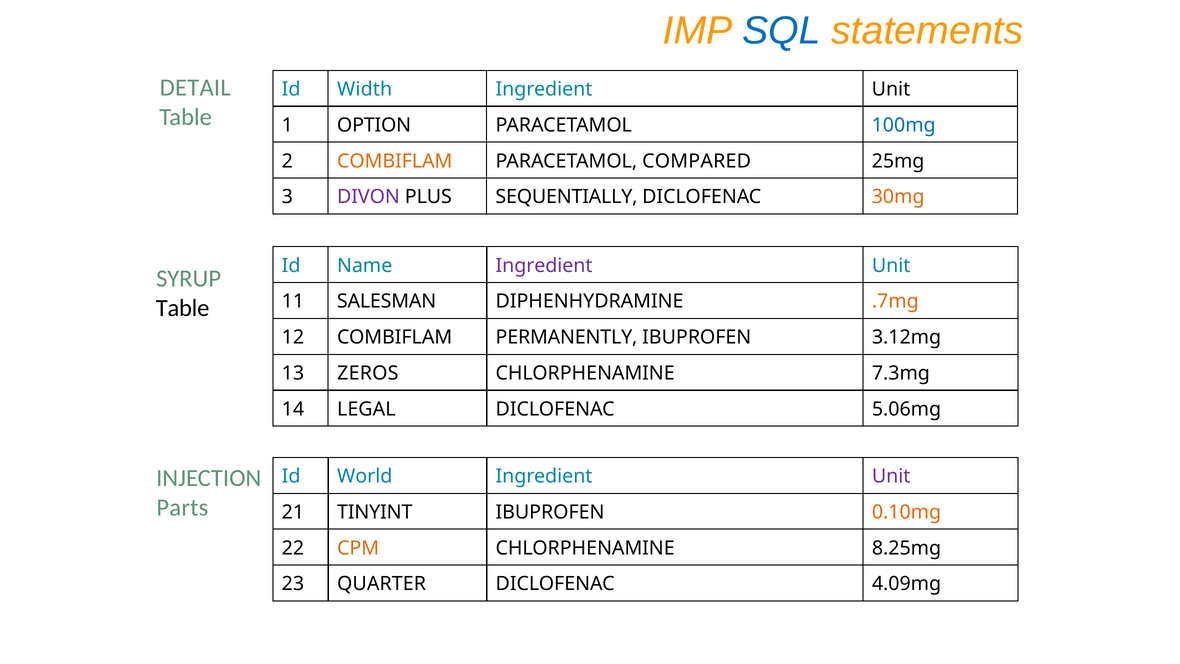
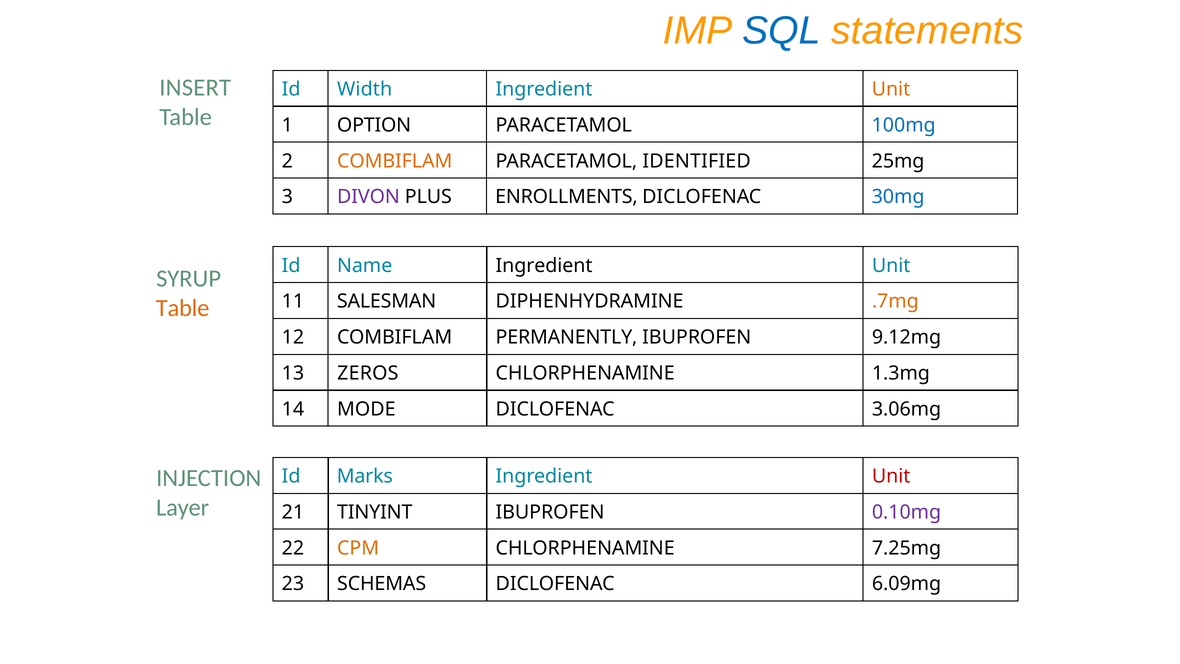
DETAIL: DETAIL -> INSERT (195, 87)
Unit colour: black -> orange (891, 89)
COMPARED: COMPARED -> IDENTIFIED (697, 161)
SEQUENTIALLY: SEQUENTIALLY -> ENROLLMENTS (566, 197)
30mg colour: orange -> blue (898, 197)
Ingredient colour: purple -> black (544, 265)
Table colour: black -> orange (183, 308)
3.12mg: 3.12mg -> 9.12mg (907, 337)
7.3mg: 7.3mg -> 1.3mg (901, 373)
LEGAL: LEGAL -> MODE (366, 409)
5.06mg: 5.06mg -> 3.06mg (907, 409)
World: World -> Marks (365, 476)
Unit colour: purple -> red (891, 476)
Parts: Parts -> Layer (183, 508)
0.10mg colour: orange -> purple (907, 512)
8.25mg: 8.25mg -> 7.25mg (907, 548)
QUARTER: QUARTER -> SCHEMAS (382, 584)
4.09mg: 4.09mg -> 6.09mg (907, 584)
